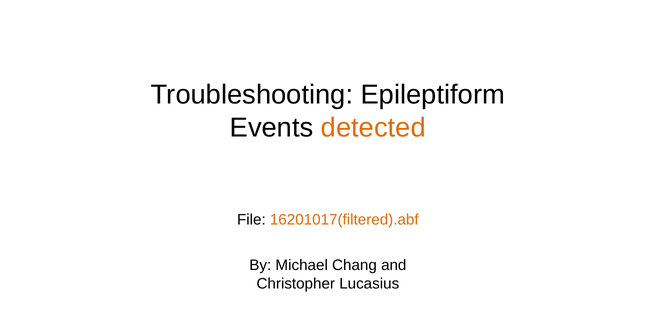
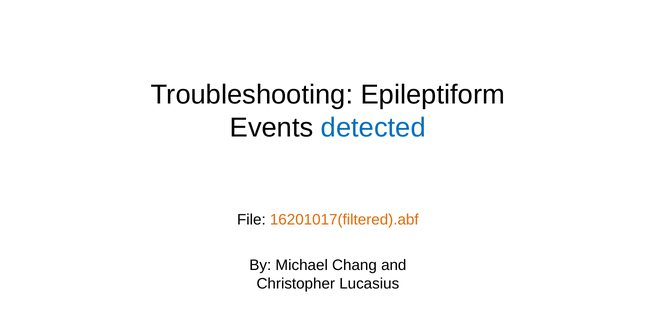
detected colour: orange -> blue (373, 128)
